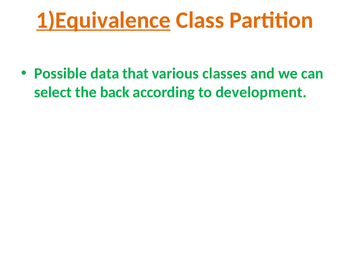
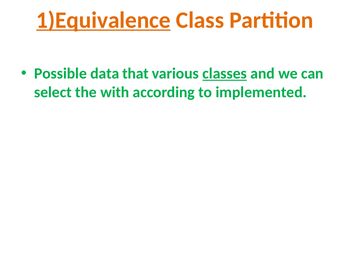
classes underline: none -> present (225, 73)
back: back -> with (115, 92)
development: development -> implemented (261, 92)
